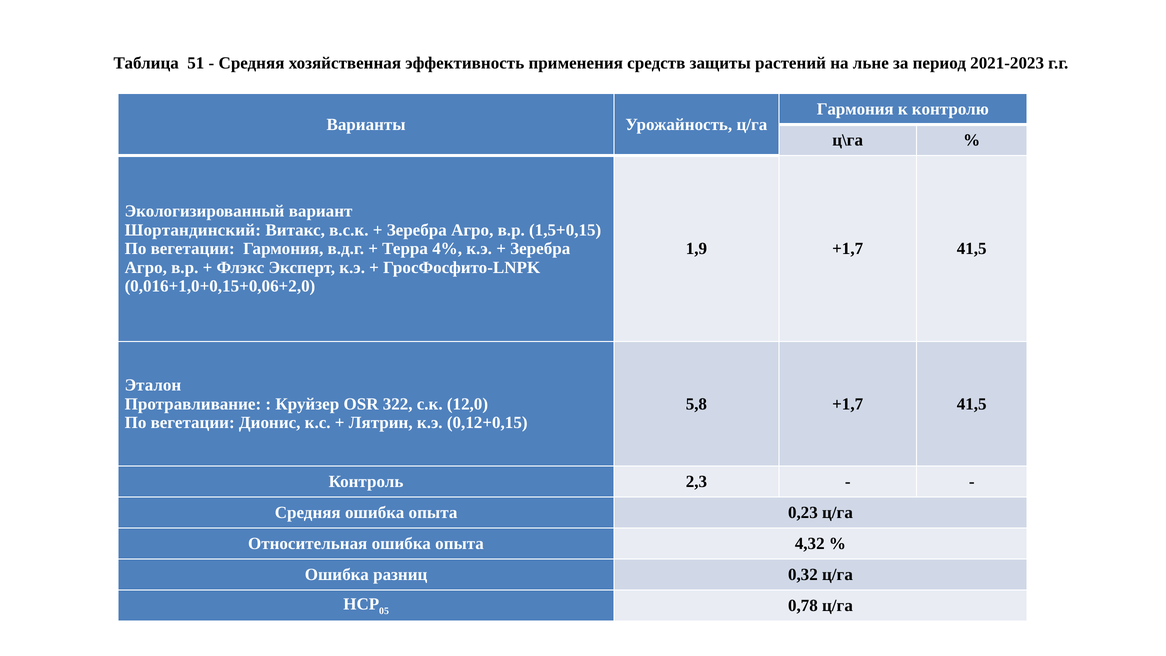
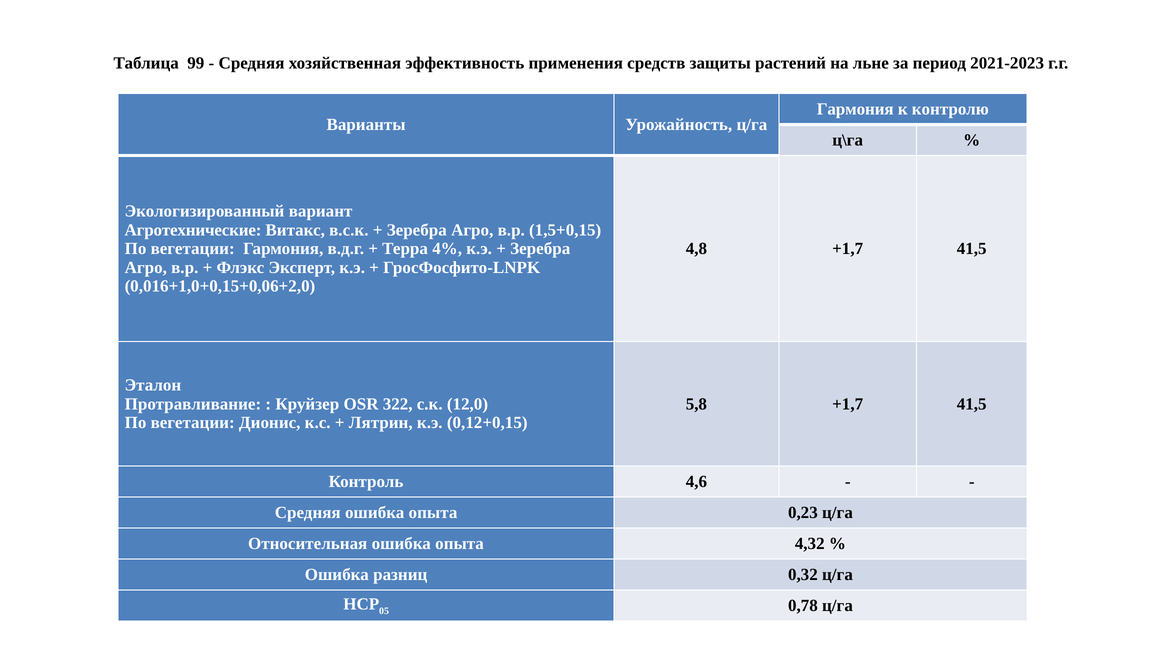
51: 51 -> 99 (196, 63)
Шортандинский: Шортандинский -> Агротехнические (193, 230)
1,9: 1,9 -> 4,8 (696, 249)
2,3: 2,3 -> 4,6 (696, 481)
